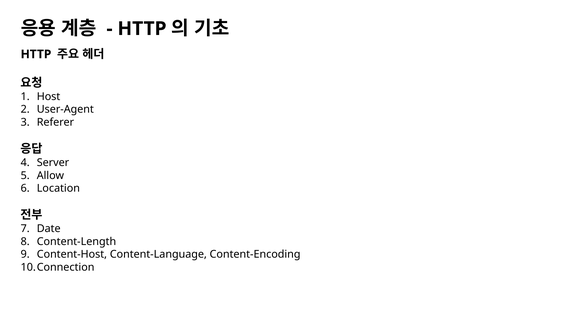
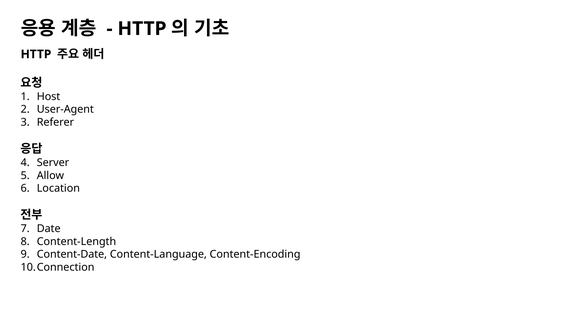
Content-Host: Content-Host -> Content-Date (72, 254)
